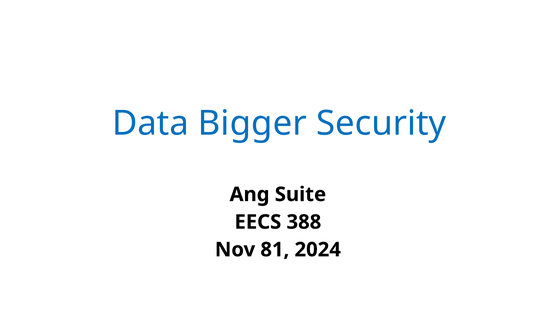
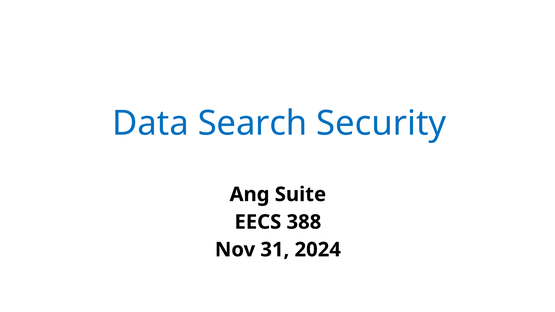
Bigger: Bigger -> Search (253, 123)
81: 81 -> 31 (275, 250)
